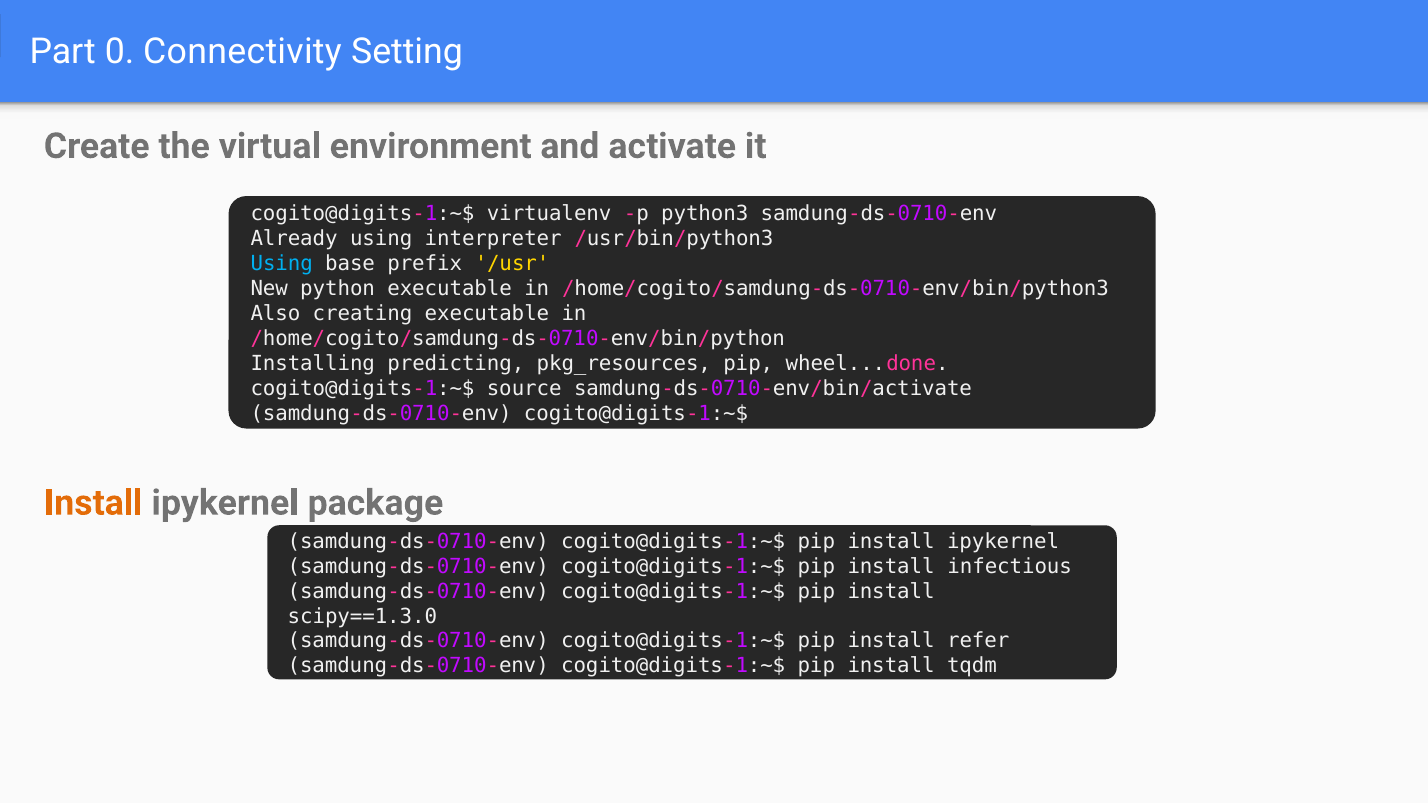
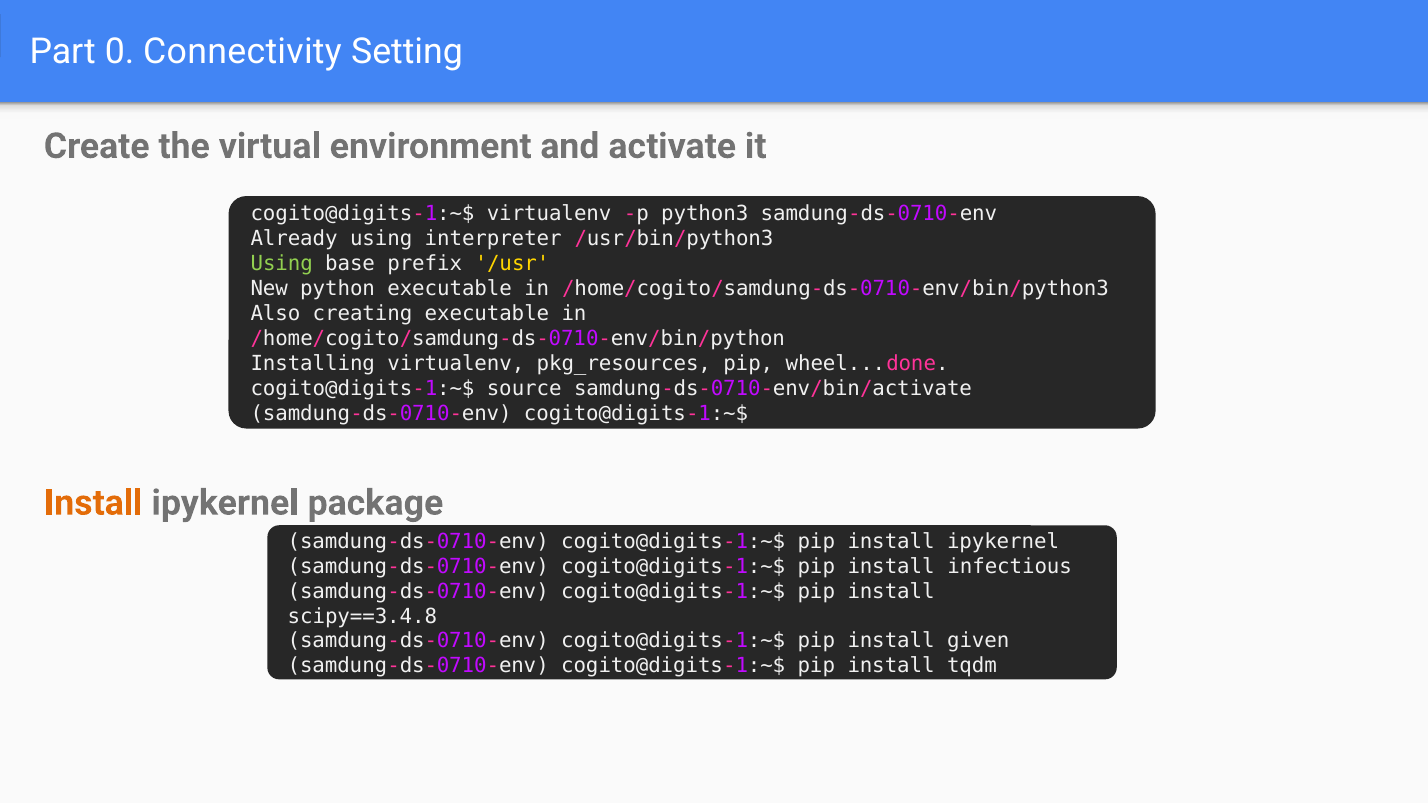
Using colour: light blue -> light green (282, 264)
Installing predicting: predicting -> virtualenv (456, 364)
scipy==1.3.0: scipy==1.3.0 -> scipy==3.4.8 (362, 616)
refer: refer -> given (978, 641)
